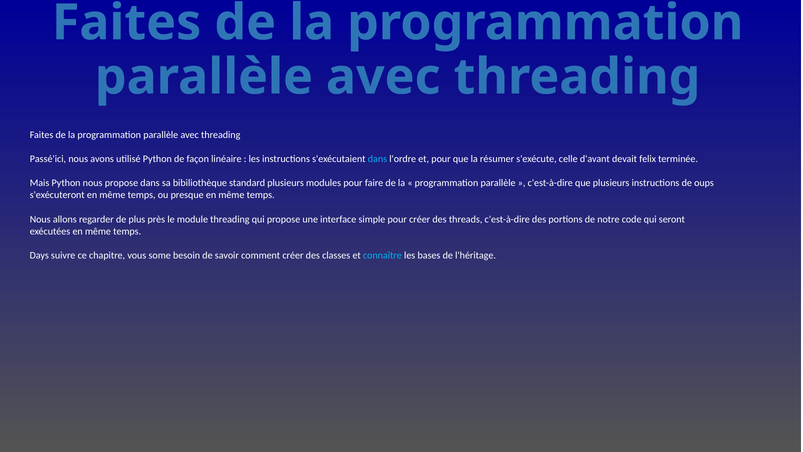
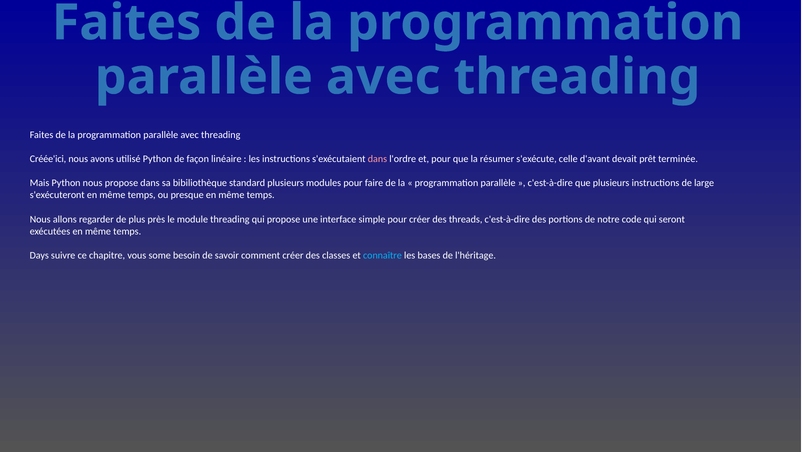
Passé'ici: Passé'ici -> Créée'ici (48, 159)
dans colour: light blue -> pink (377, 159)
felix: felix -> prêt (648, 159)
oups: oups -> large (704, 183)
